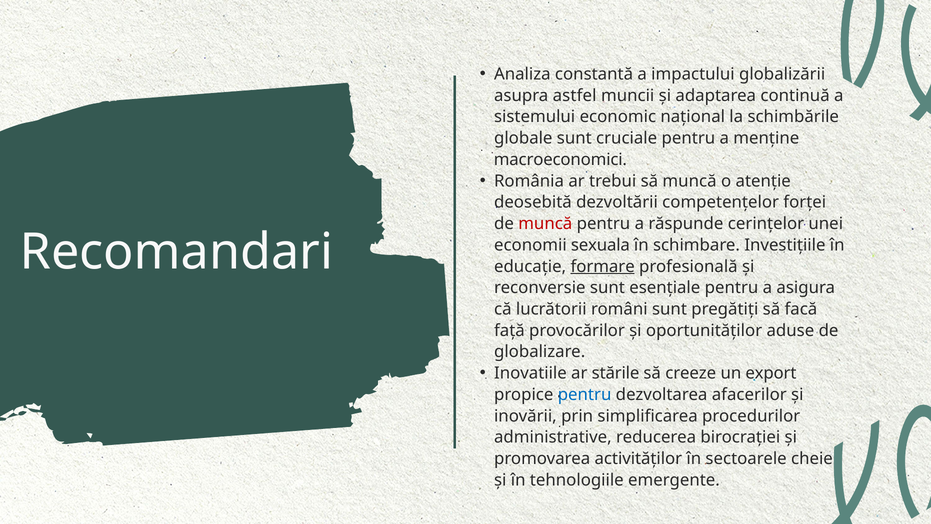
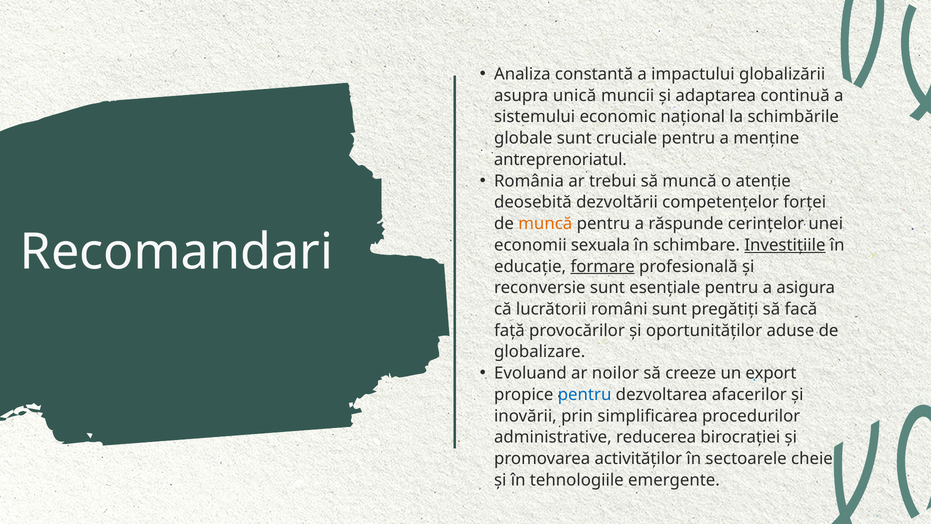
astfel: astfel -> unică (575, 96)
macroeconomici: macroeconomici -> antreprenoriatul (560, 160)
muncă colour: red -> orange (545, 224)
Investițiile underline: none -> present (785, 245)
Inovatiile: Inovatiile -> Evoluand (530, 373)
stările: stările -> noilor (615, 373)
